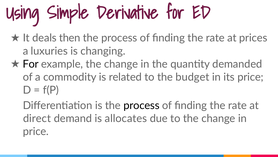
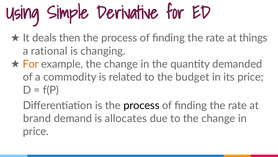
prices: prices -> things (253, 38)
luxuries: luxuries -> rational (49, 51)
For colour: black -> orange (31, 64)
direct: direct -> brand (37, 118)
